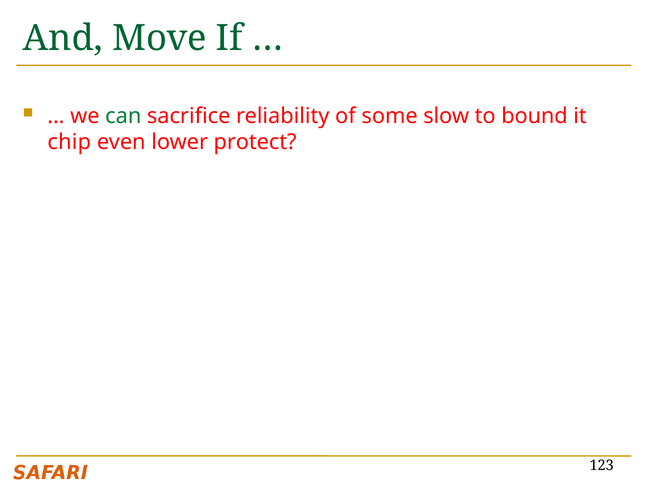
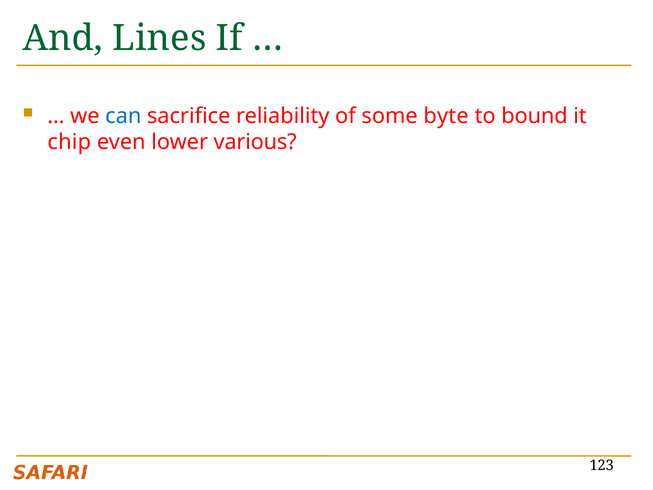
Move: Move -> Lines (159, 38)
can colour: green -> blue (123, 116)
slow: slow -> byte (446, 116)
protect: protect -> various (255, 142)
